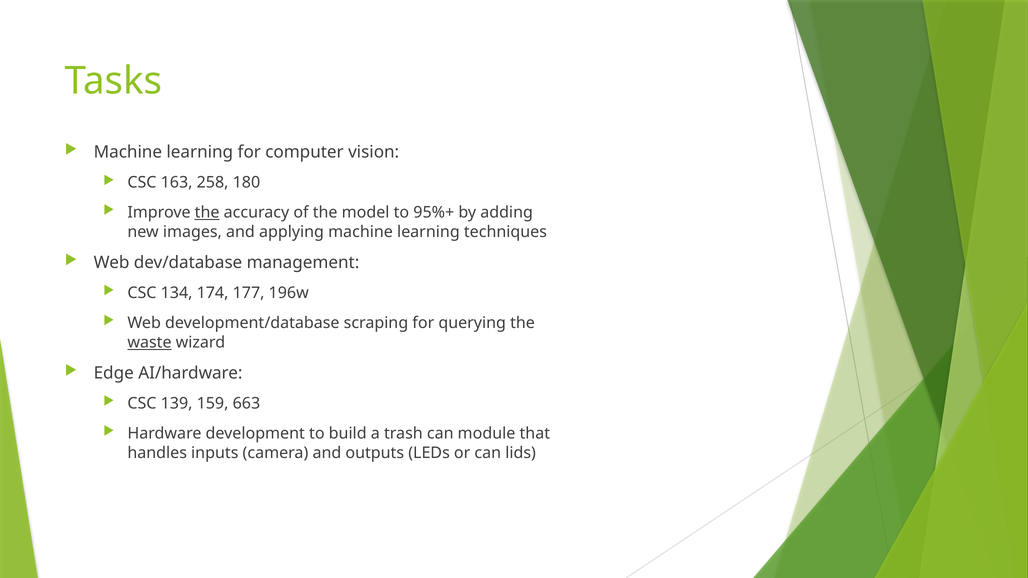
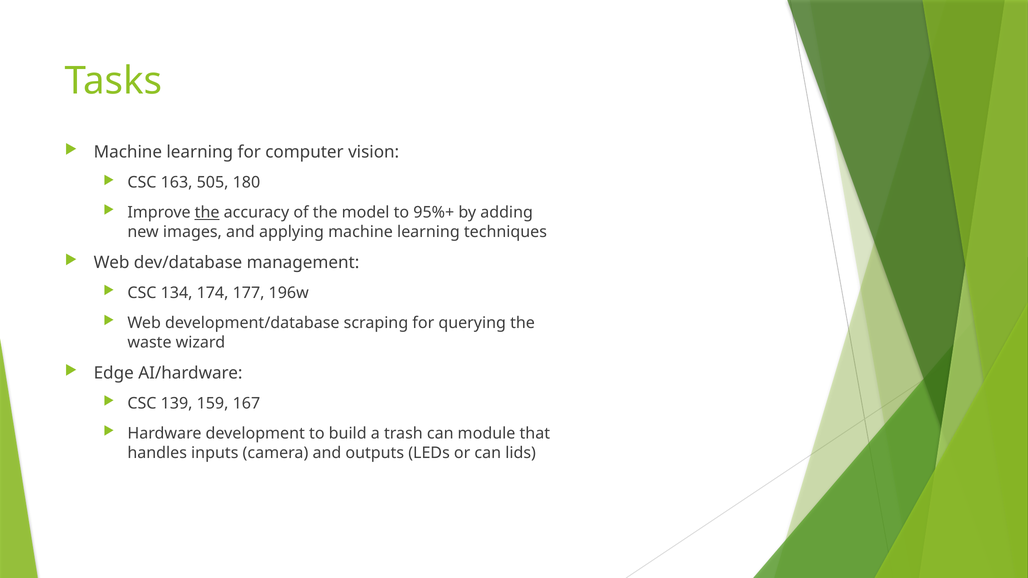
258: 258 -> 505 (213, 183)
waste underline: present -> none (150, 343)
663: 663 -> 167 (246, 404)
